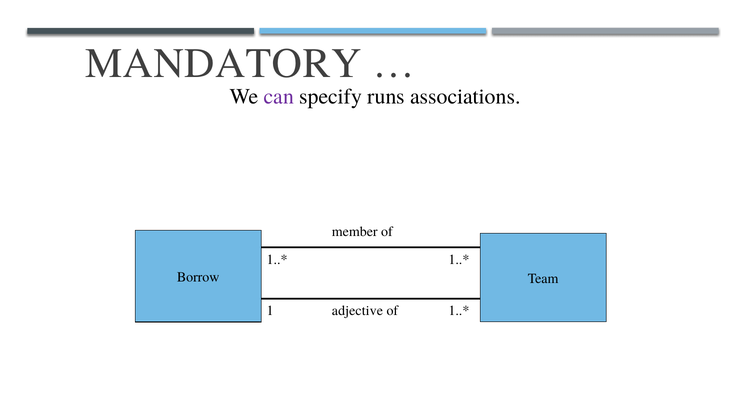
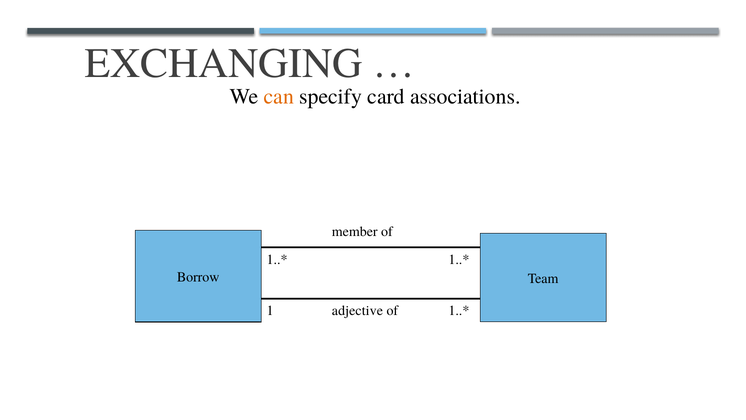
MANDATORY: MANDATORY -> EXCHANGING (224, 64)
can colour: purple -> orange (279, 97)
runs: runs -> card (386, 97)
